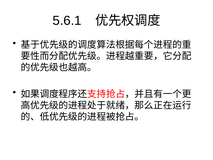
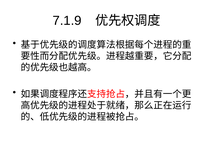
5.6.1: 5.6.1 -> 7.1.9 (67, 21)
